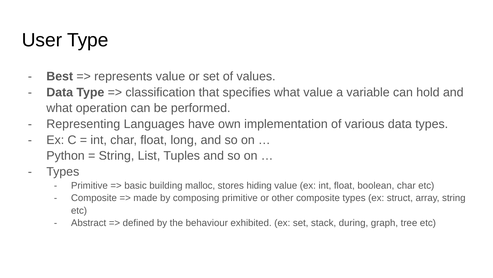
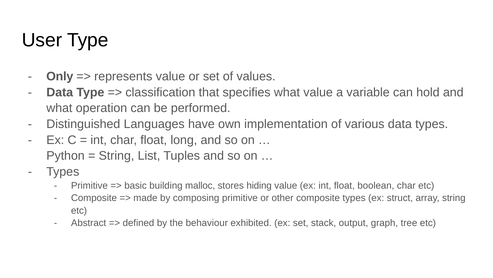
Best: Best -> Only (60, 76)
Representing: Representing -> Distinguished (83, 124)
during: during -> output (353, 222)
